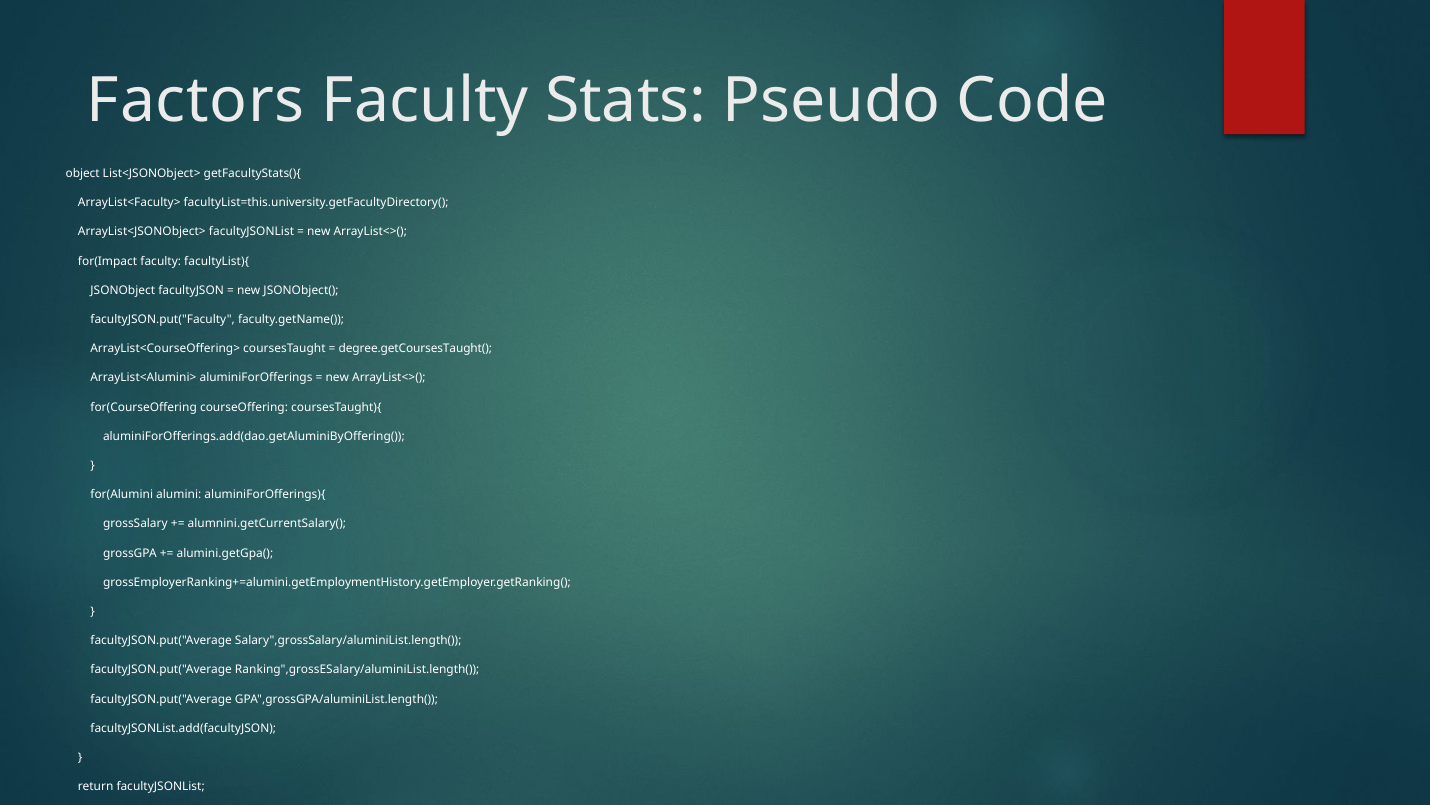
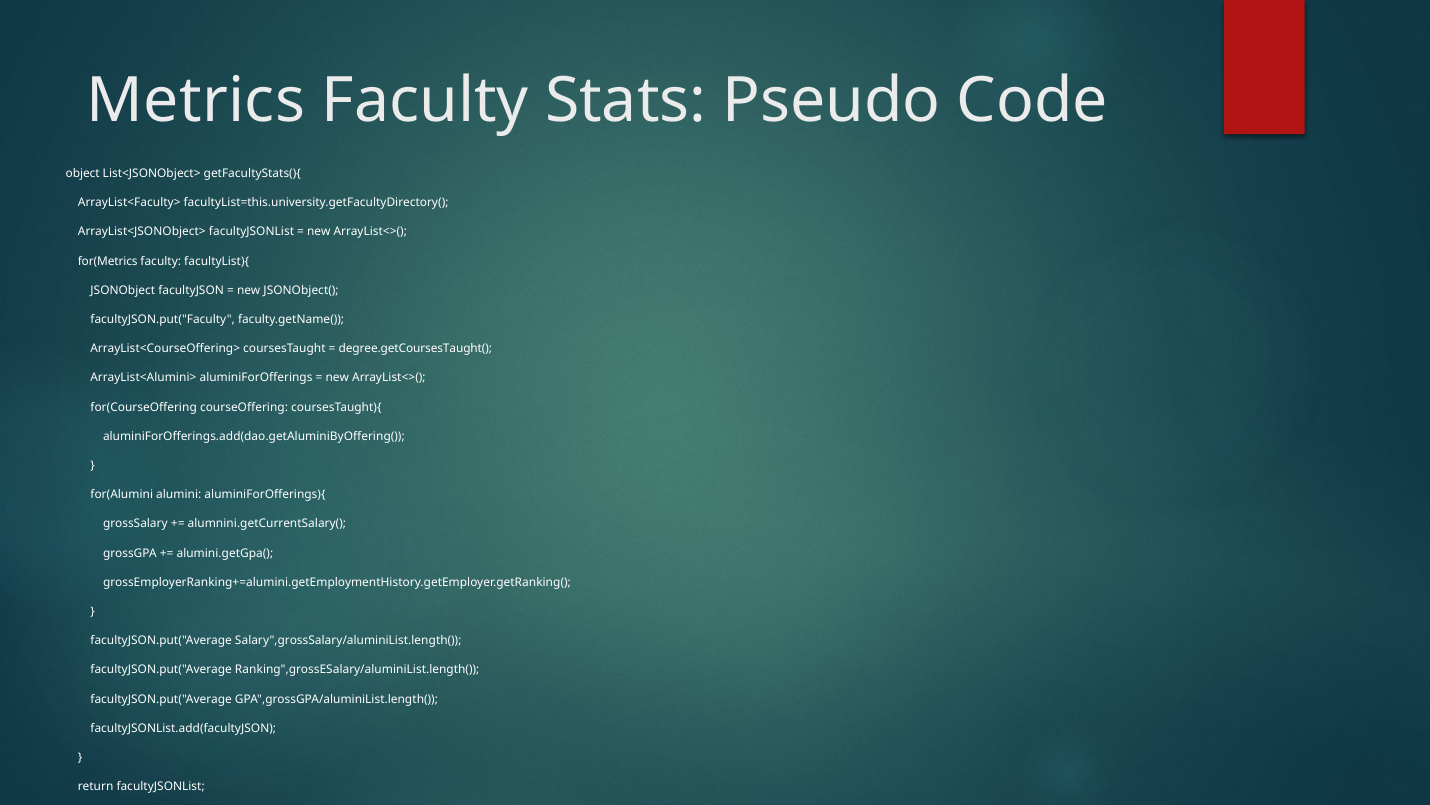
Factors: Factors -> Metrics (196, 100)
for(Impact: for(Impact -> for(Metrics (108, 261)
